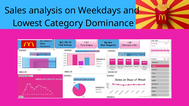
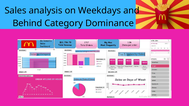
Lowest: Lowest -> Behind (27, 23)
